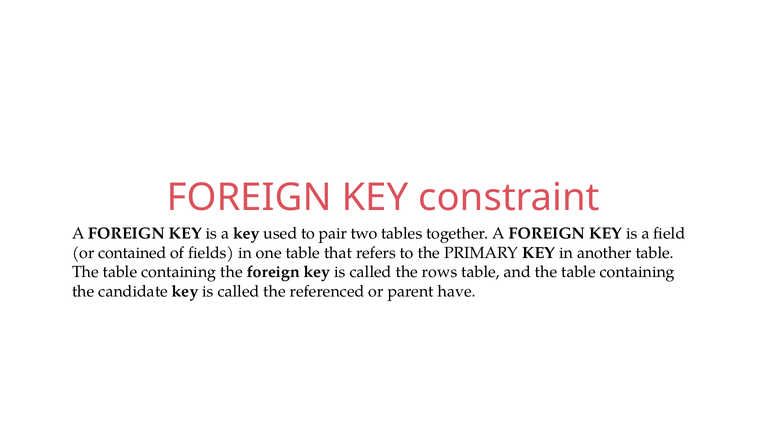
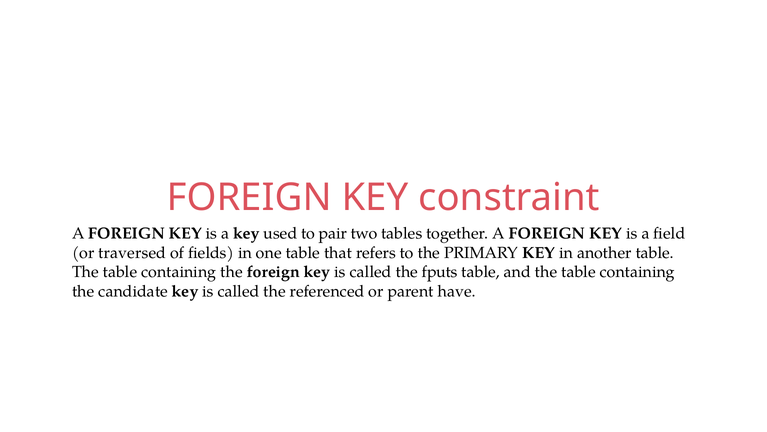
contained: contained -> traversed (132, 253)
rows: rows -> fputs (440, 272)
